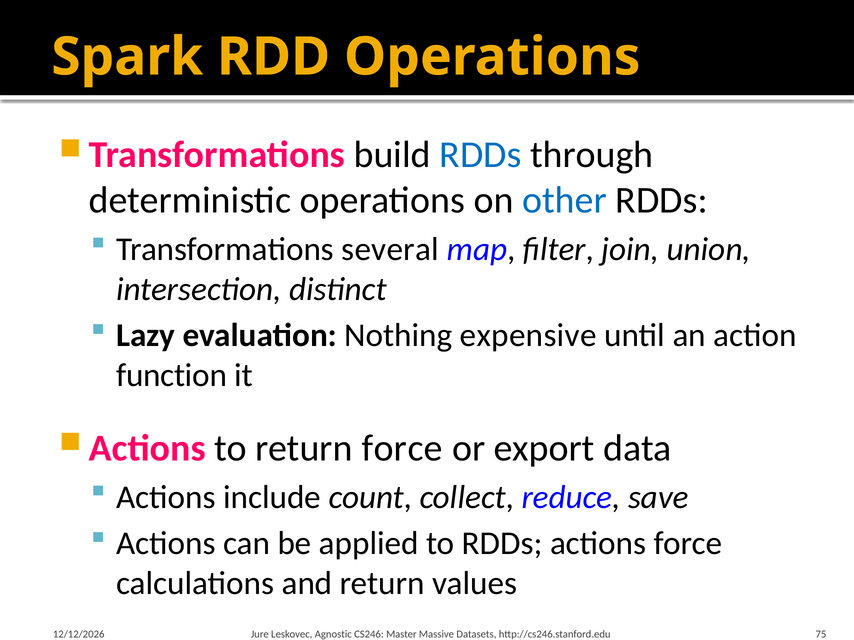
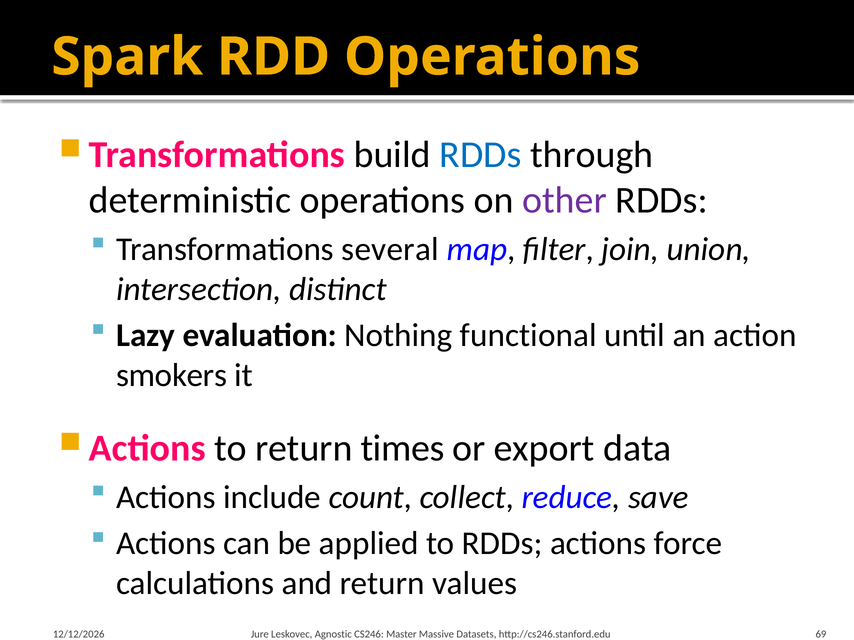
other colour: blue -> purple (564, 201)
expensive: expensive -> functional (528, 336)
function: function -> smokers (172, 376)
return force: force -> times (403, 448)
75: 75 -> 69 (821, 635)
